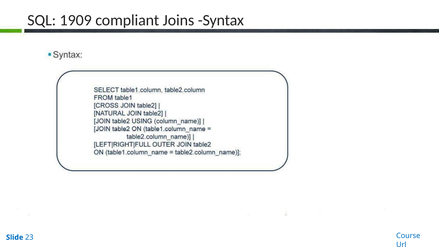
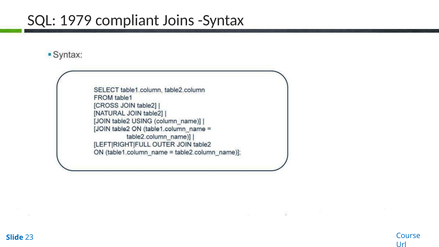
1909: 1909 -> 1979 (76, 20)
